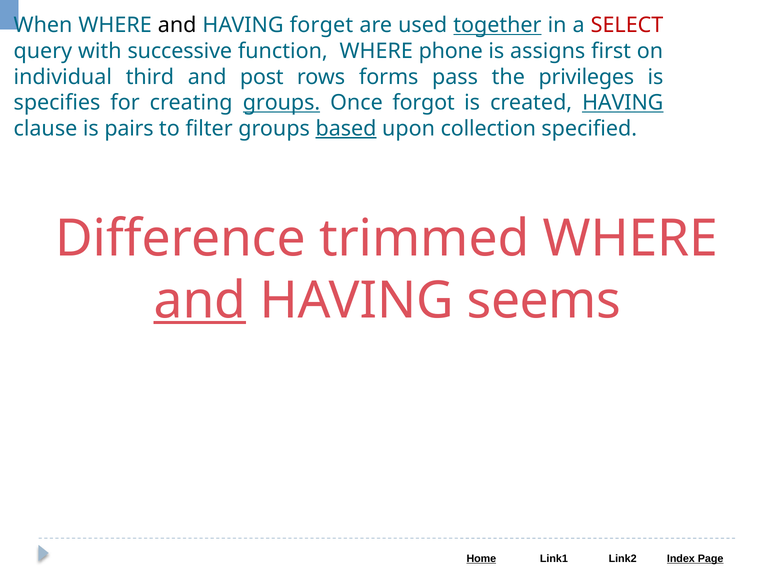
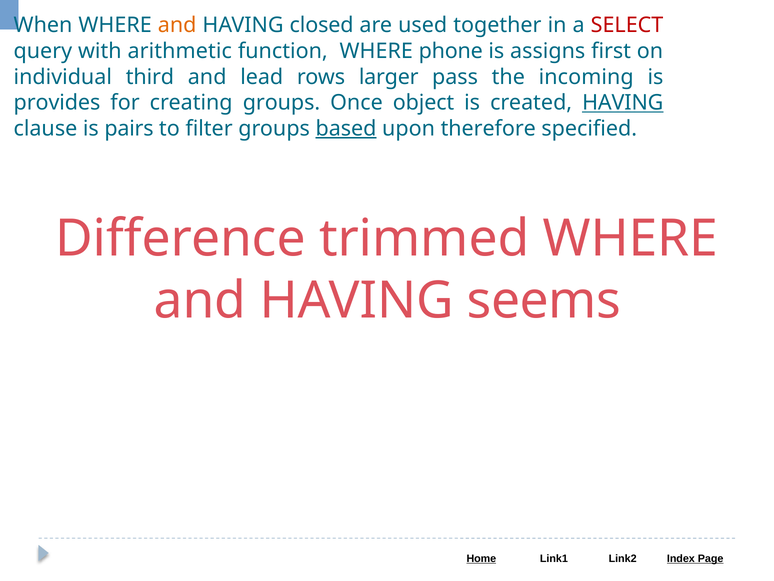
and colour: black -> orange (177, 25)
forget: forget -> closed (322, 25)
together underline: present -> none (497, 25)
successive: successive -> arithmetic (180, 51)
post: post -> lead (262, 77)
forms: forms -> larger (389, 77)
privileges: privileges -> incoming (586, 77)
specifies: specifies -> provides (57, 103)
groups underline: present -> none (281, 103)
forgot: forgot -> object (424, 103)
collection: collection -> therefore (488, 129)
and underline: present -> none (200, 300)
